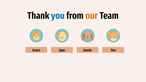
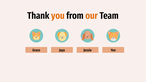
you colour: blue -> orange (58, 16)
